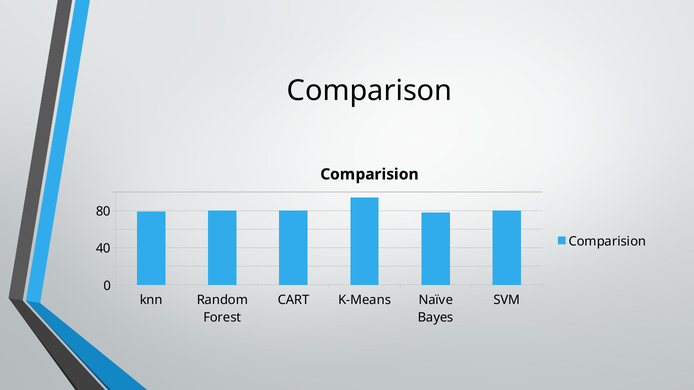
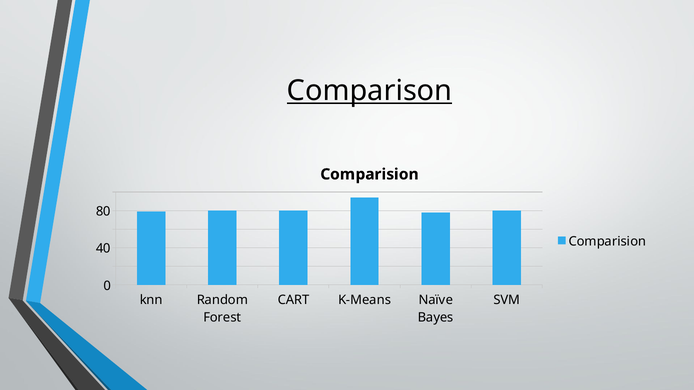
Comparison underline: none -> present (370, 91)
